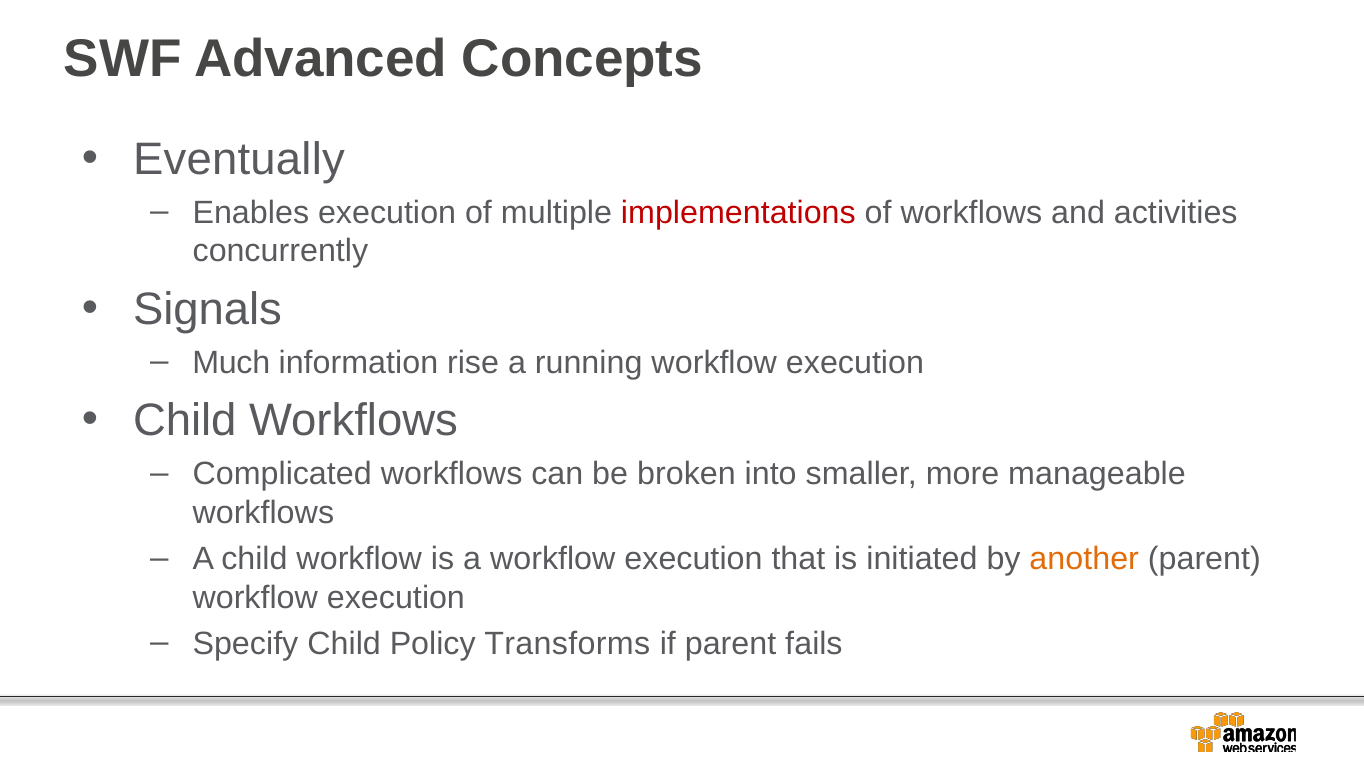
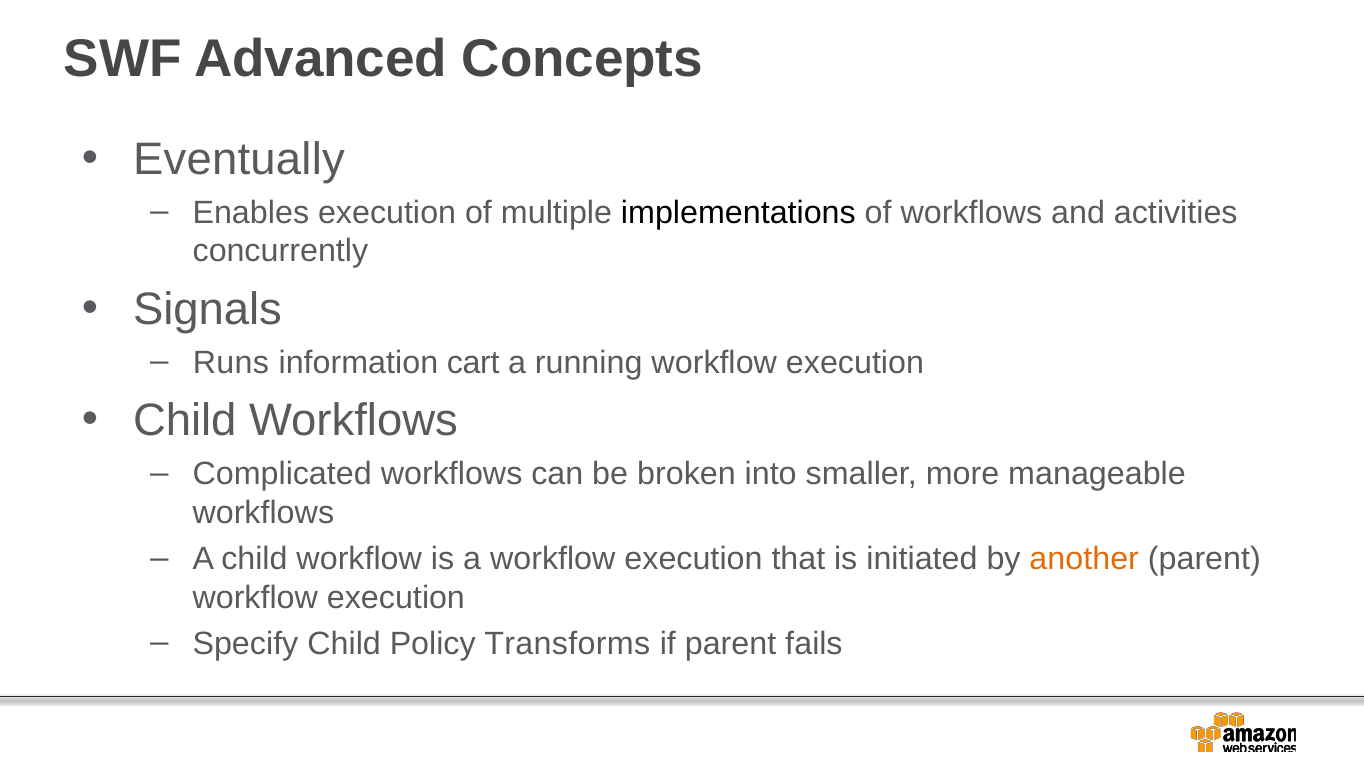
implementations colour: red -> black (738, 213)
Much: Much -> Runs (231, 363)
rise: rise -> cart (473, 363)
